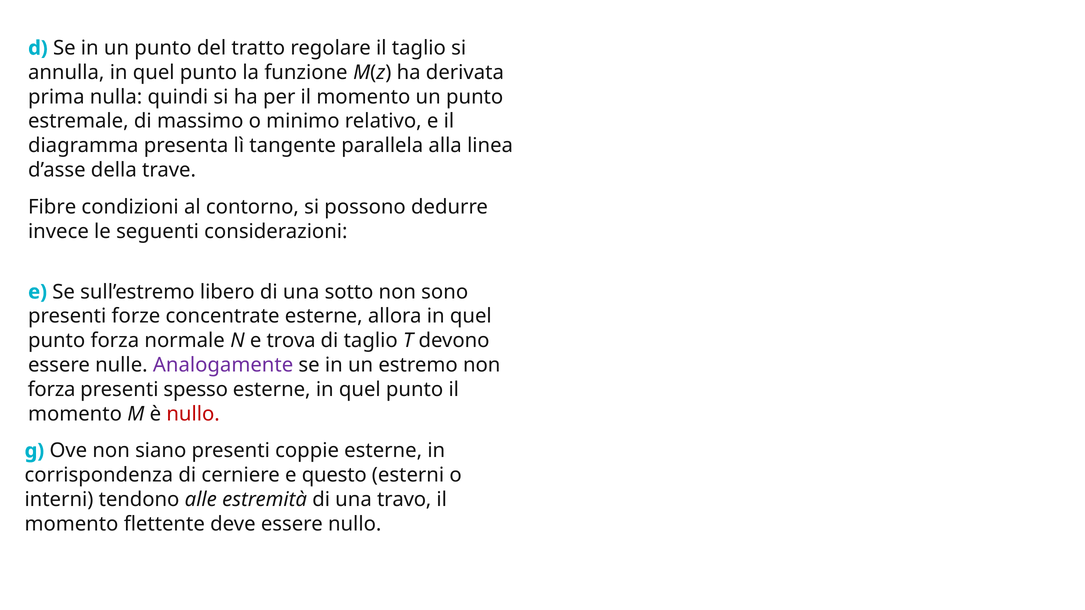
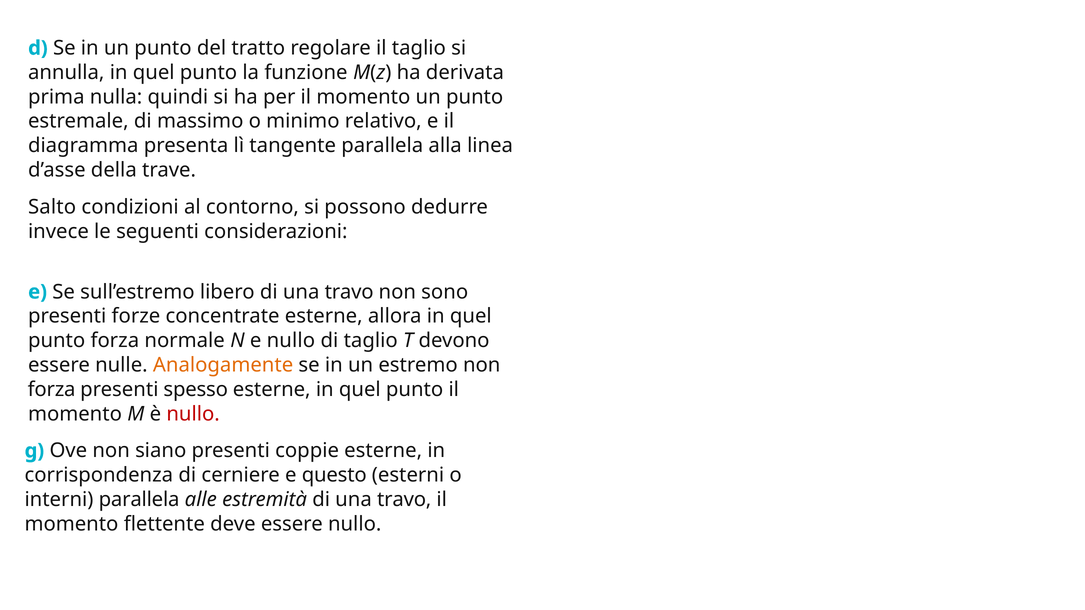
Fibre: Fibre -> Salto (52, 207)
libero di una sotto: sotto -> travo (349, 292)
e trova: trova -> nullo (291, 341)
Analogamente colour: purple -> orange (223, 365)
interni tendono: tendono -> parallela (139, 500)
